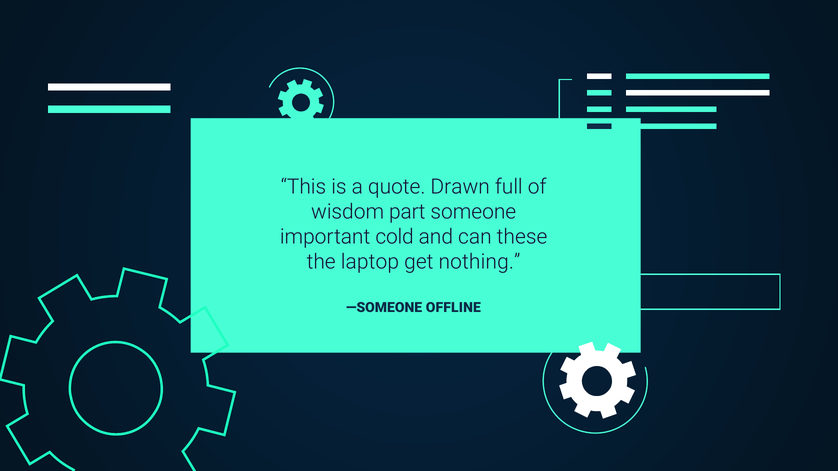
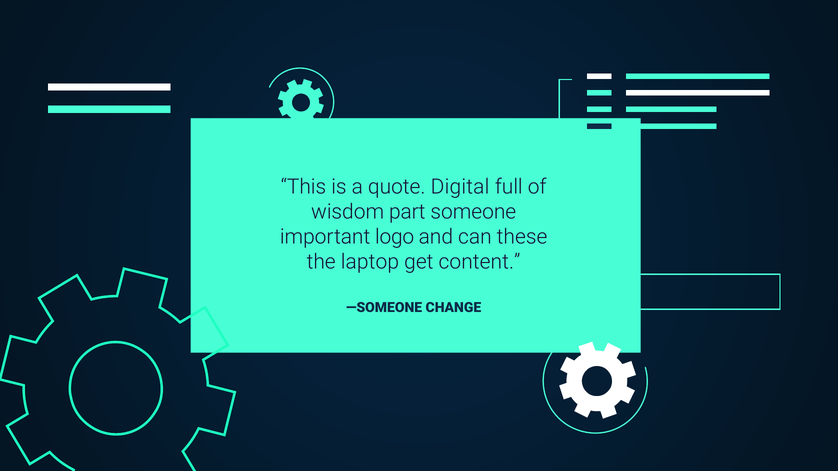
Drawn: Drawn -> Digital (460, 187)
cold: cold -> logo (395, 237)
nothing: nothing -> content (479, 262)
OFFLINE: OFFLINE -> CHANGE (453, 308)
